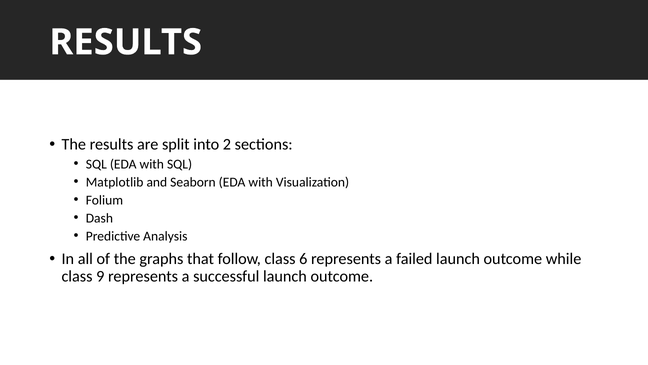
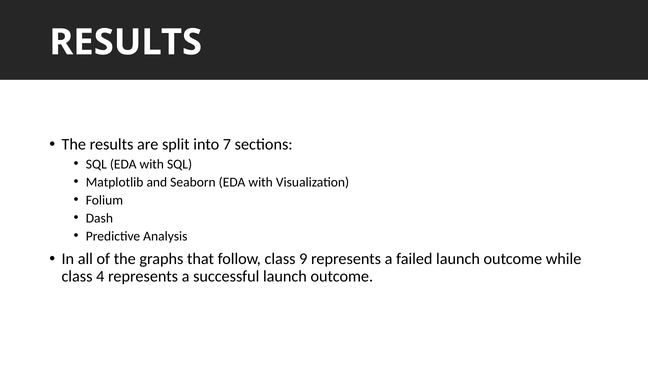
2: 2 -> 7 (227, 144)
6: 6 -> 9 (303, 259)
9: 9 -> 4 (100, 276)
